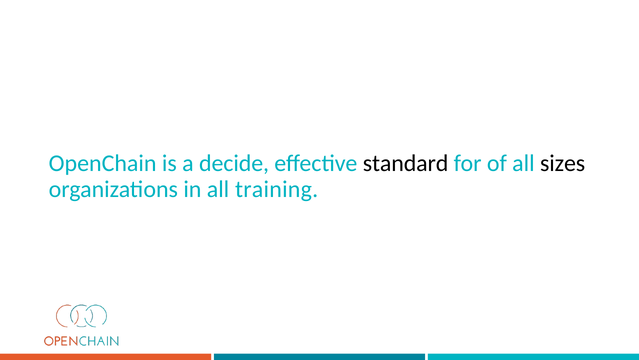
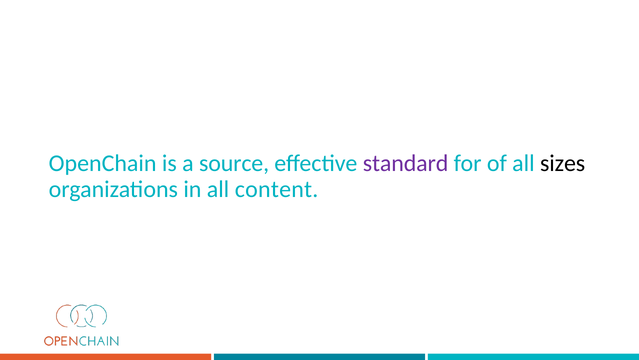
decide: decide -> source (234, 163)
standard colour: black -> purple (406, 163)
training: training -> content (277, 189)
